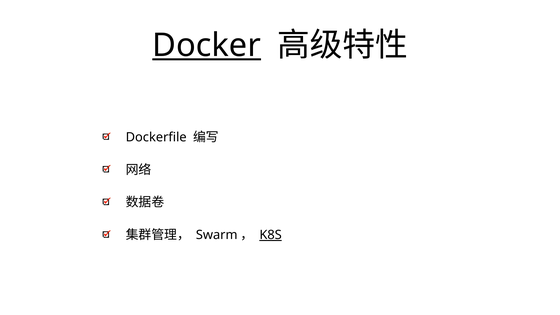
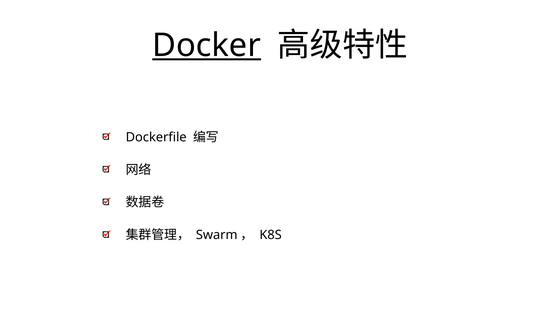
K8S underline: present -> none (271, 235)
